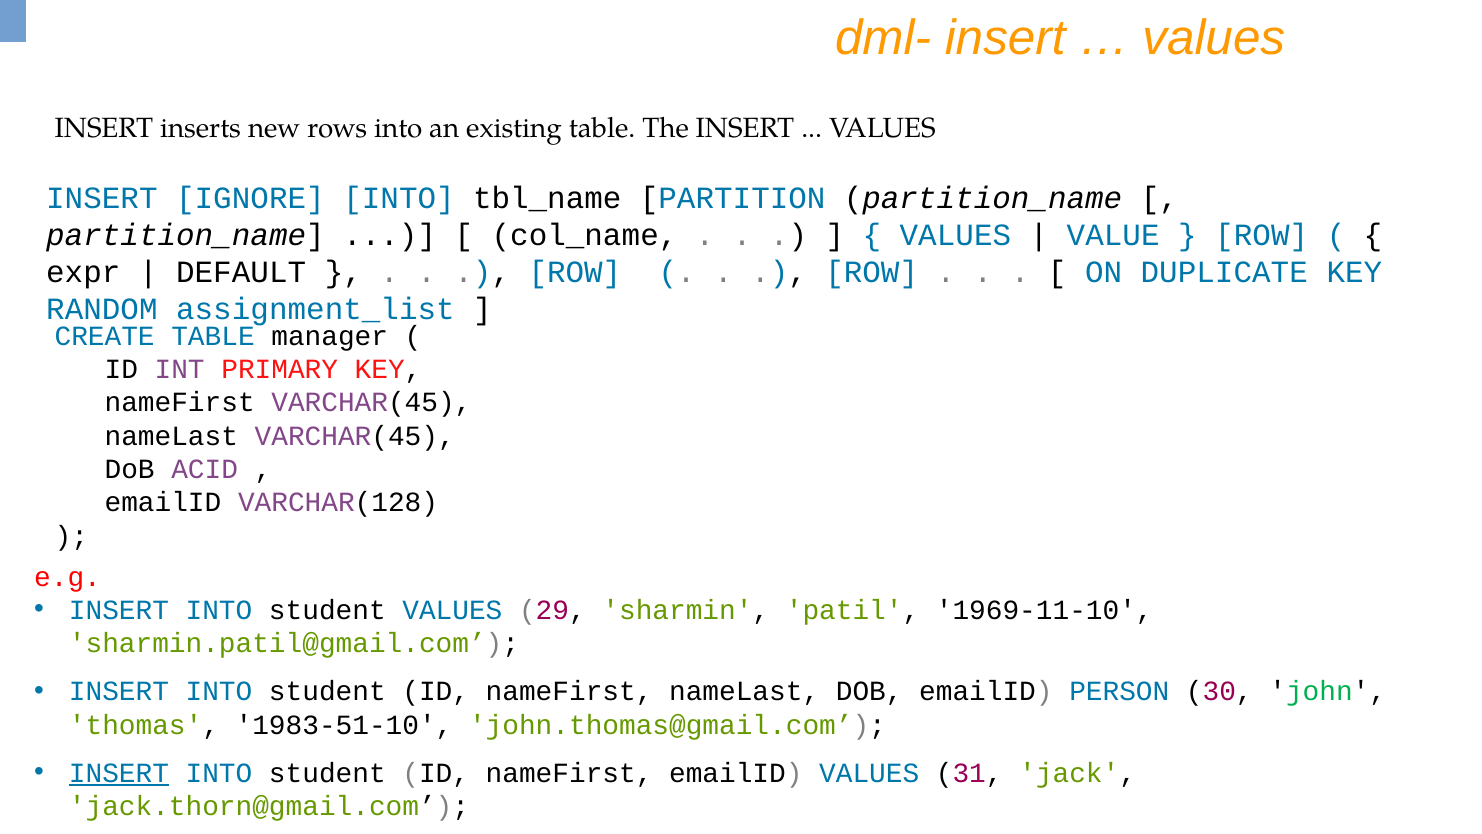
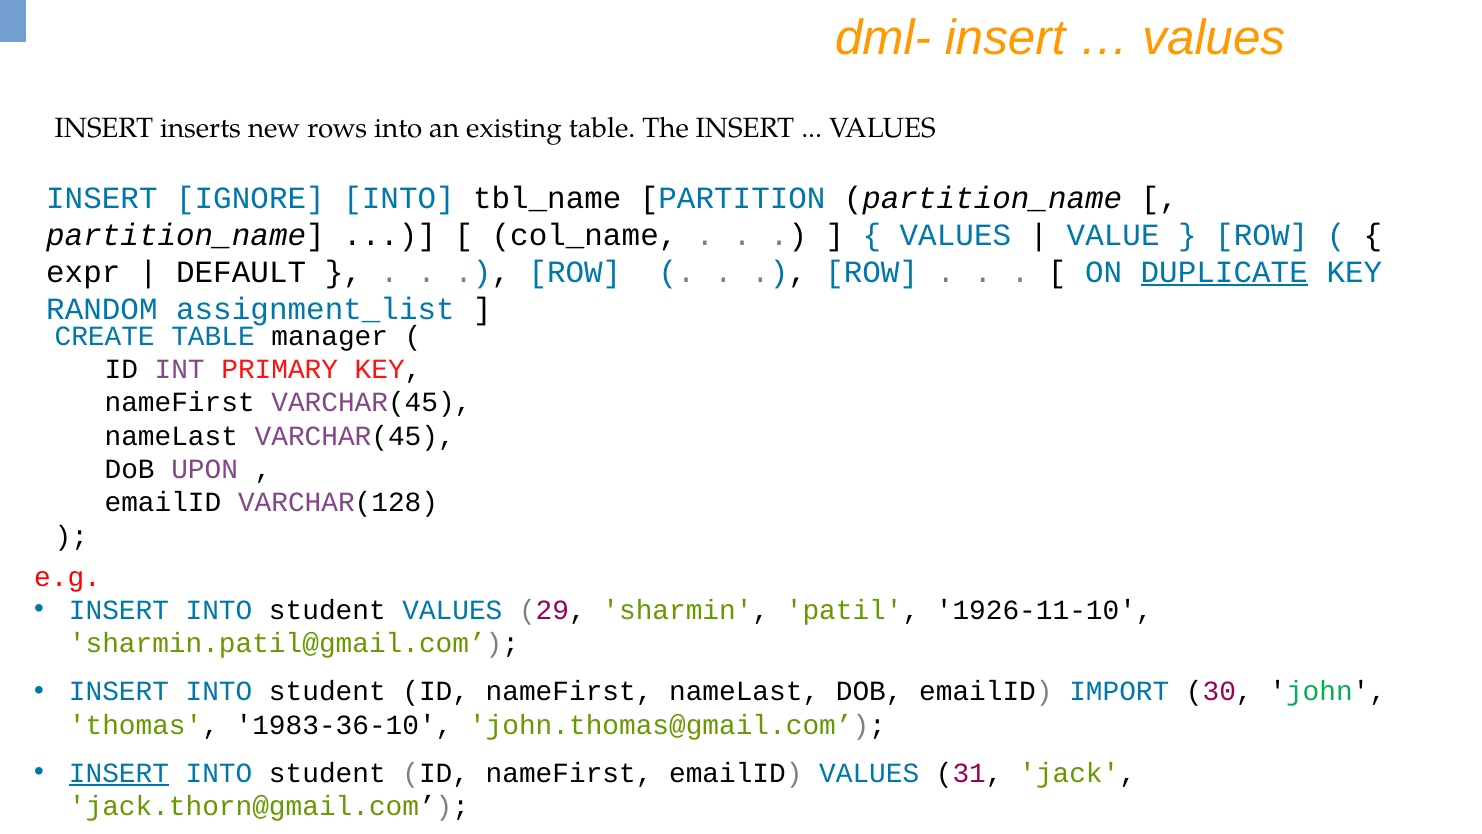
DUPLICATE underline: none -> present (1224, 272)
ACID: ACID -> UPON (205, 469)
1969-11-10: 1969-11-10 -> 1926-11-10 (1044, 610)
PERSON: PERSON -> IMPORT (1119, 691)
1983-51-10: 1983-51-10 -> 1983-36-10 (344, 725)
